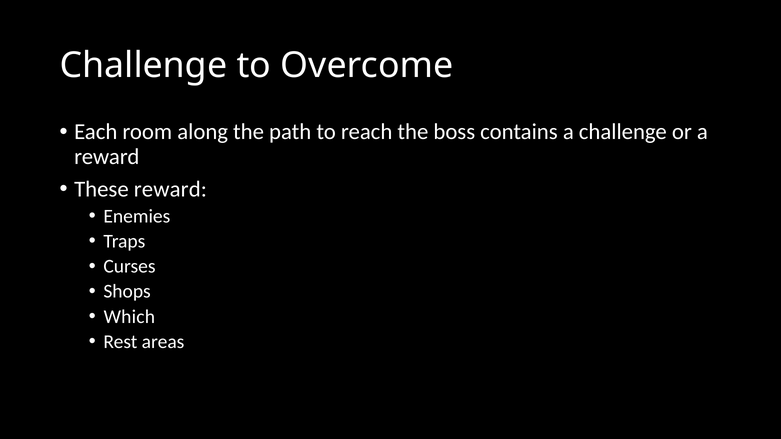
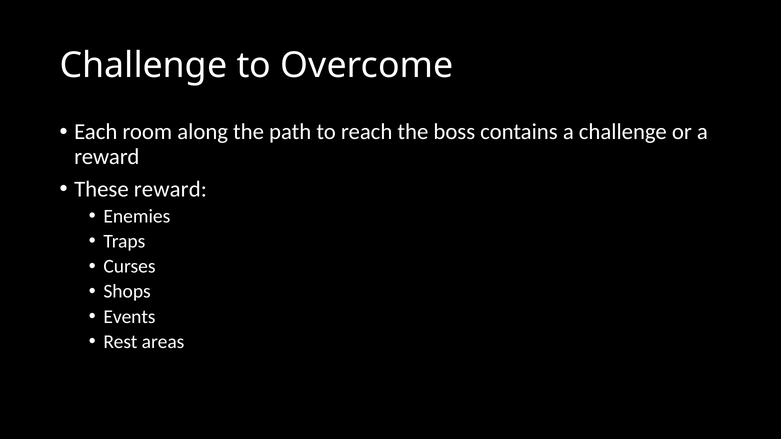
Which: Which -> Events (129, 317)
